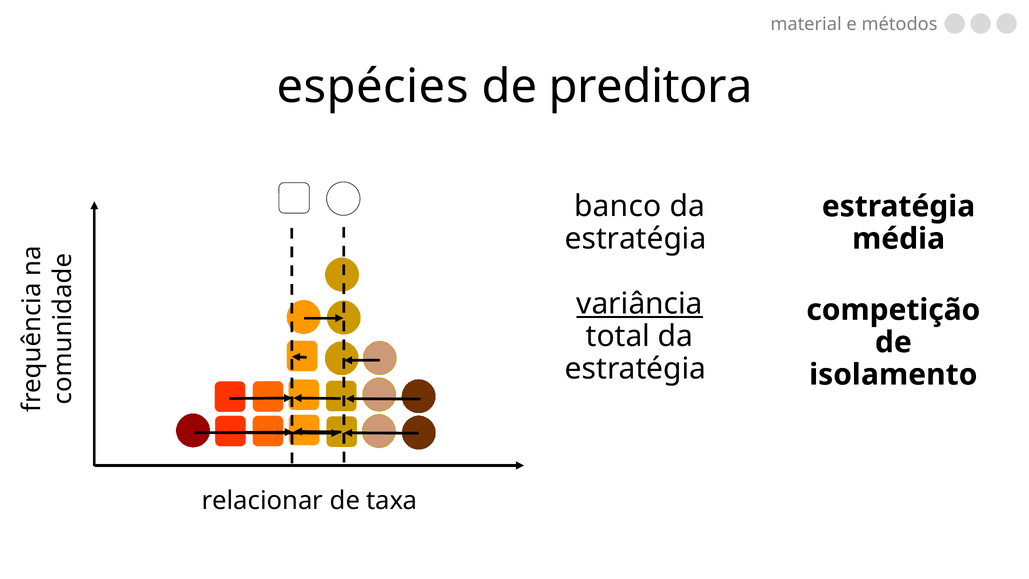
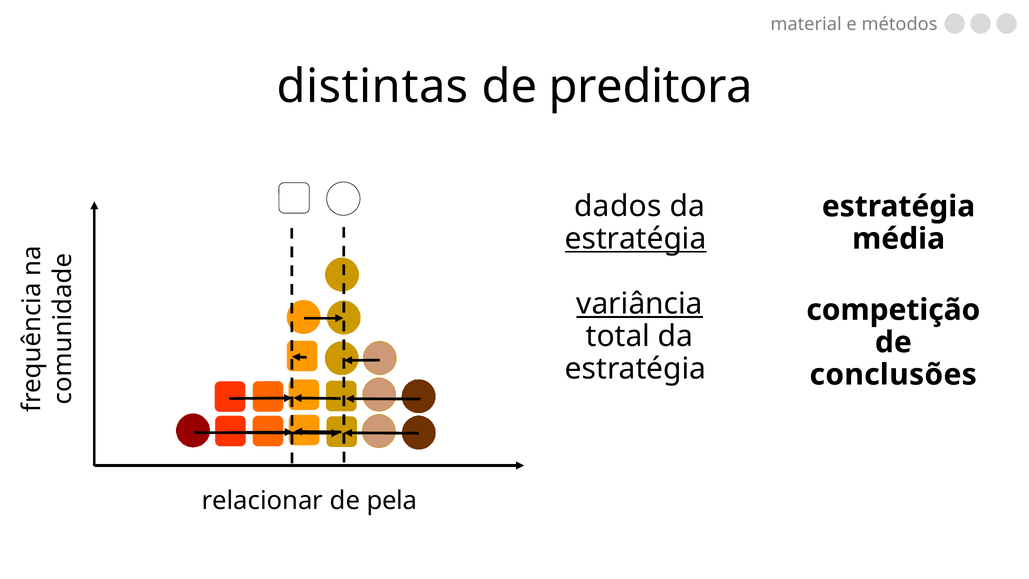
espécies: espécies -> distintas (373, 86)
banco: banco -> dados (618, 206)
estratégia underline: none -> present (636, 239)
isolamento: isolamento -> conclusões (893, 375)
taxa: taxa -> pela (392, 501)
